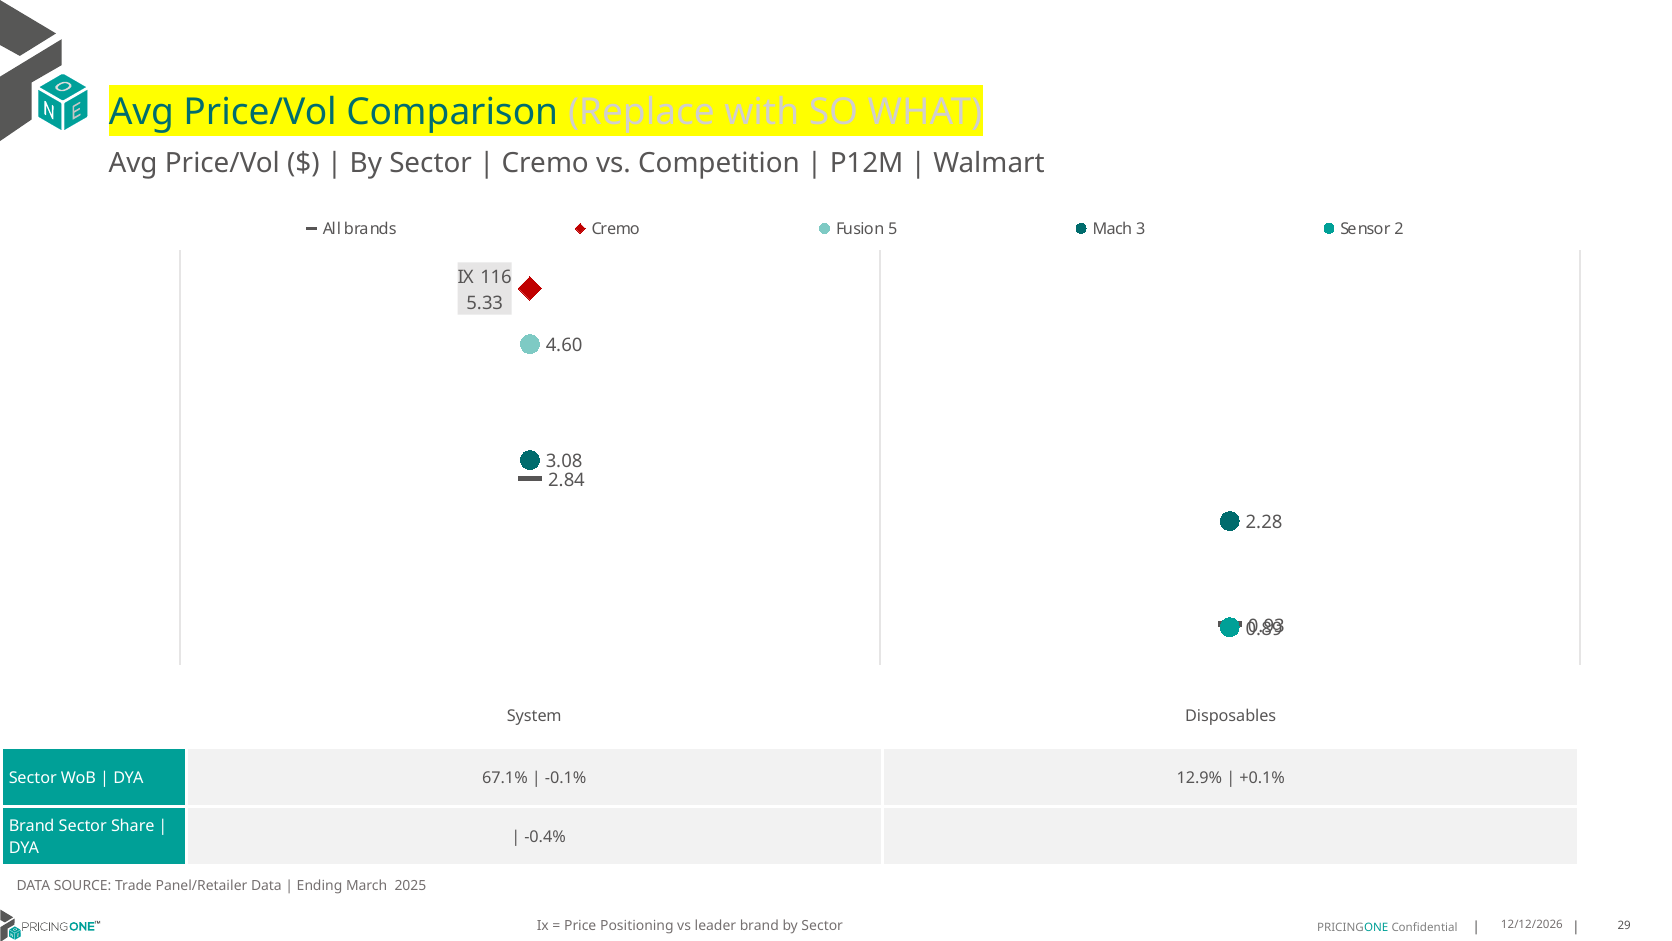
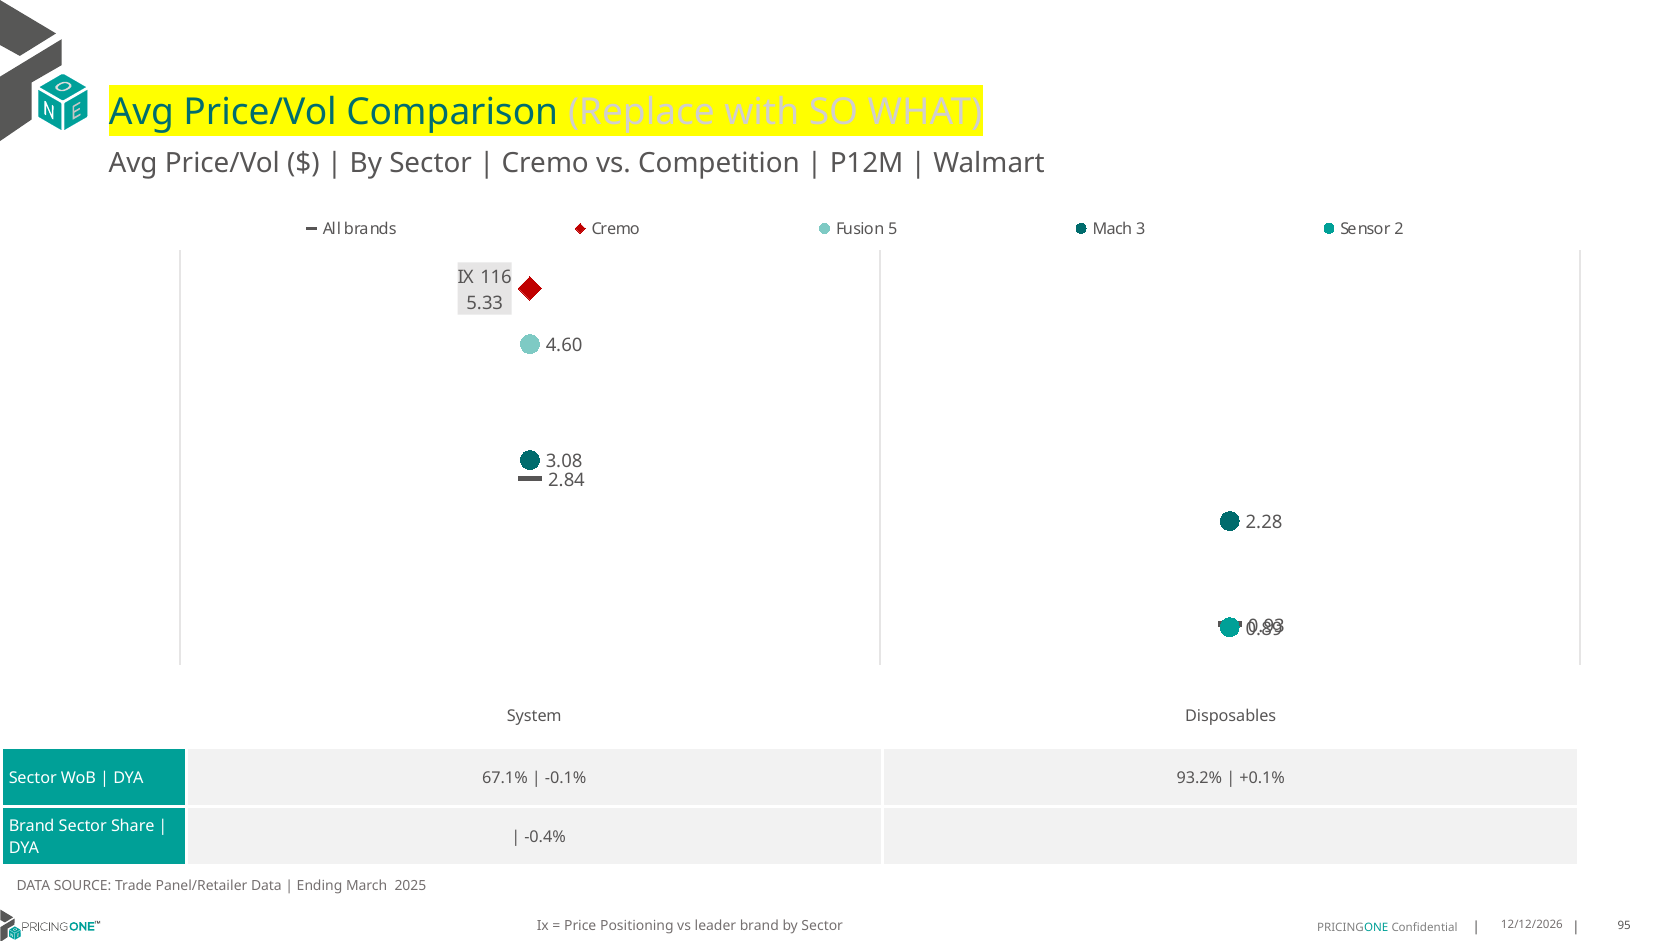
12.9%: 12.9% -> 93.2% (1199, 777)
29: 29 -> 95 (1624, 925)
